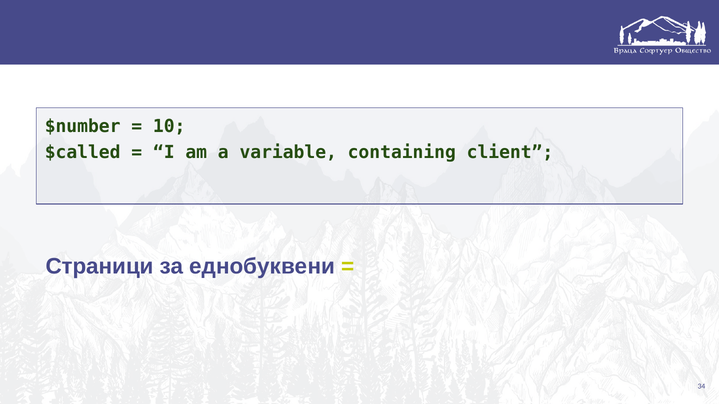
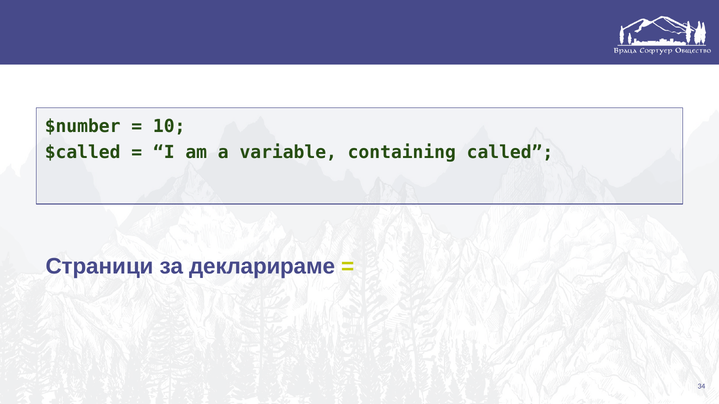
client: client -> called (510, 152)
еднобуквени: еднобуквени -> декларираме (262, 266)
